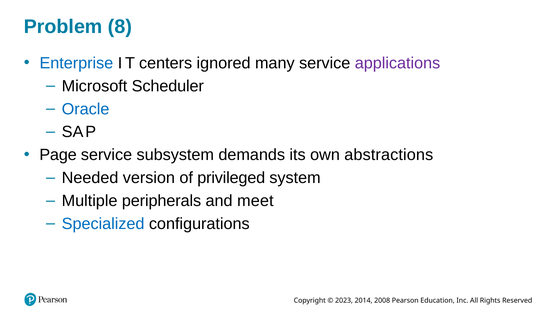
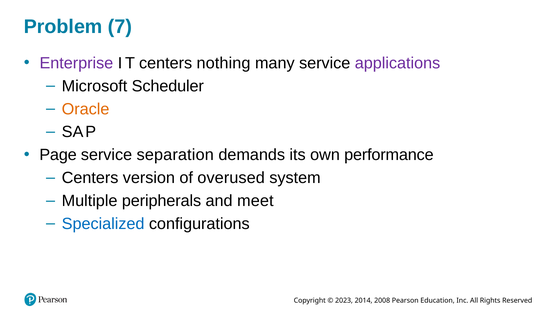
8: 8 -> 7 (120, 27)
Enterprise colour: blue -> purple (76, 63)
ignored: ignored -> nothing (224, 63)
Oracle colour: blue -> orange (86, 109)
subsystem: subsystem -> separation (175, 155)
abstractions: abstractions -> performance (389, 155)
Needed: Needed -> Centers (90, 178)
privileged: privileged -> overused (231, 178)
